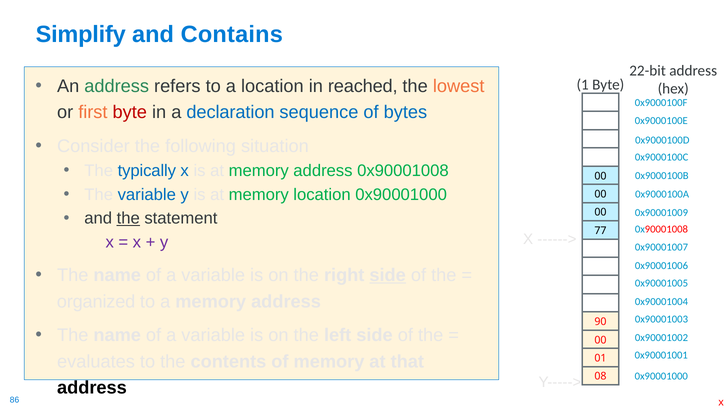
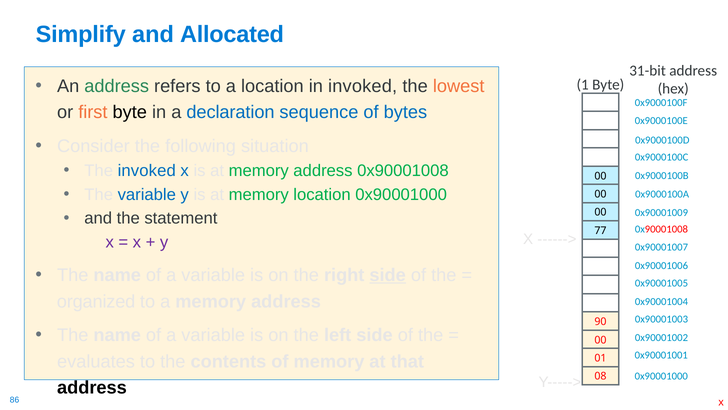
Contains: Contains -> Allocated (232, 34)
22-bit: 22-bit -> 31-bit (648, 70)
in reached: reached -> invoked (363, 86)
byte colour: red -> black (130, 112)
The typically: typically -> invoked (147, 171)
the underline: present -> none (128, 218)
